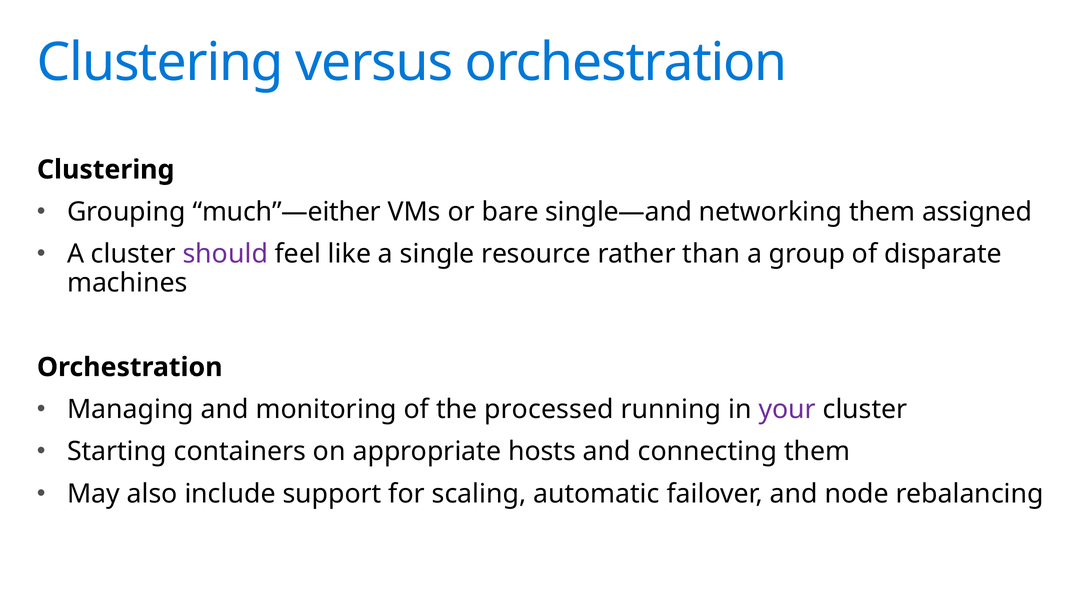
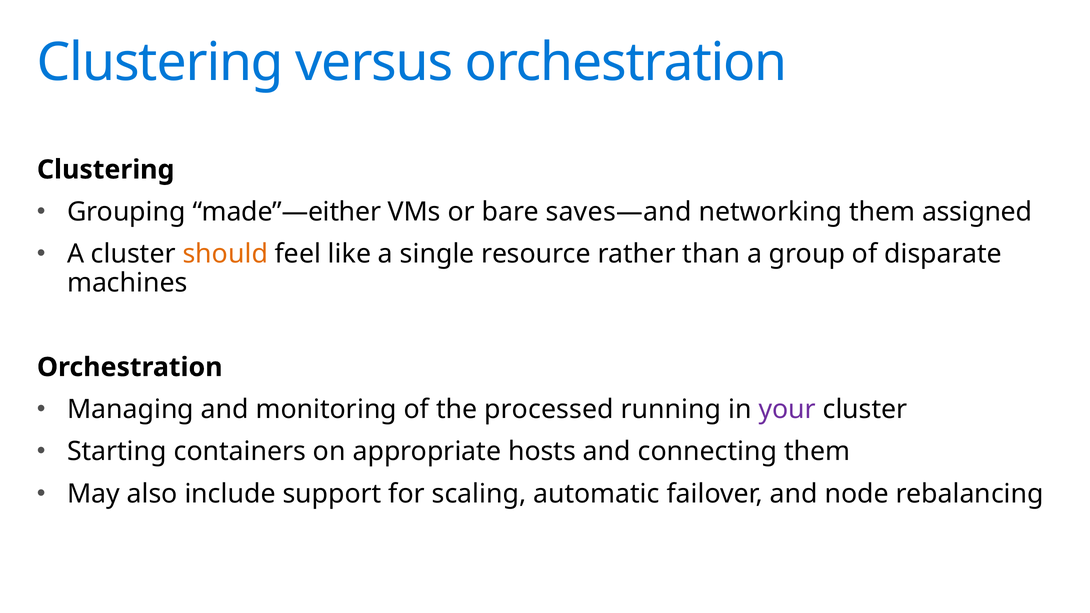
much”—either: much”—either -> made”—either (287, 212)
single—and: single—and -> saves—and (619, 212)
should colour: purple -> orange (225, 254)
